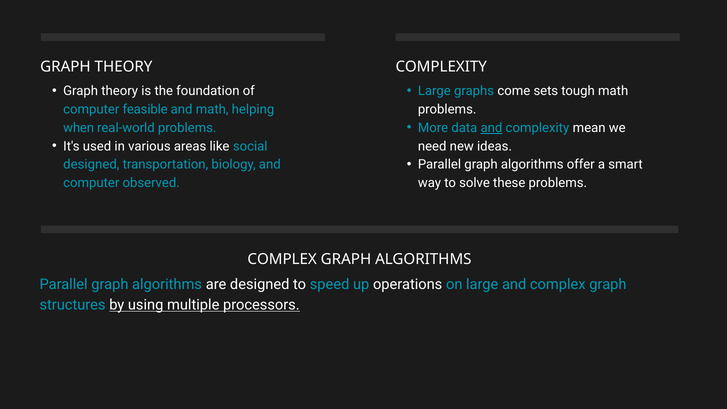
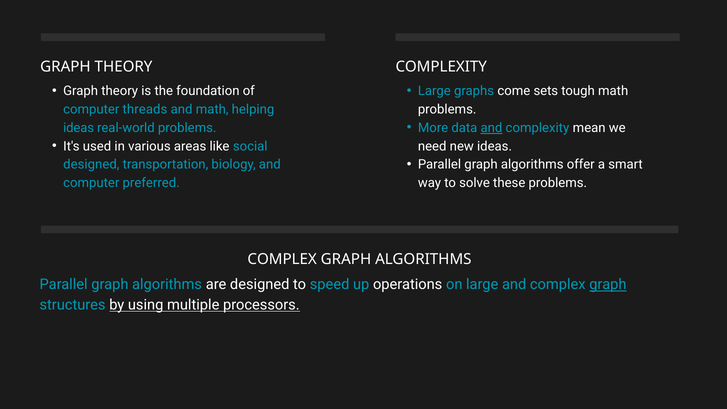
feasible: feasible -> threads (145, 109)
when: when -> ideas (79, 128)
observed: observed -> preferred (151, 183)
graph underline: none -> present (608, 284)
